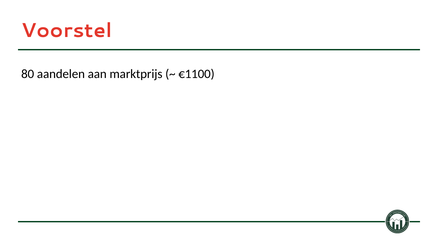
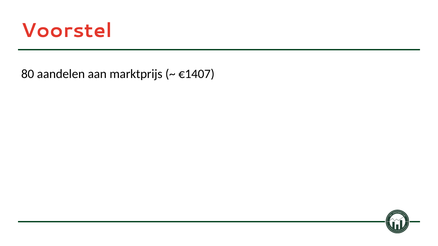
€1100: €1100 -> €1407 (196, 74)
